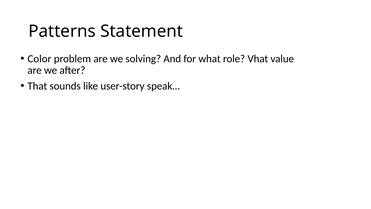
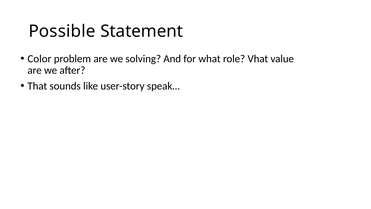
Patterns: Patterns -> Possible (62, 31)
